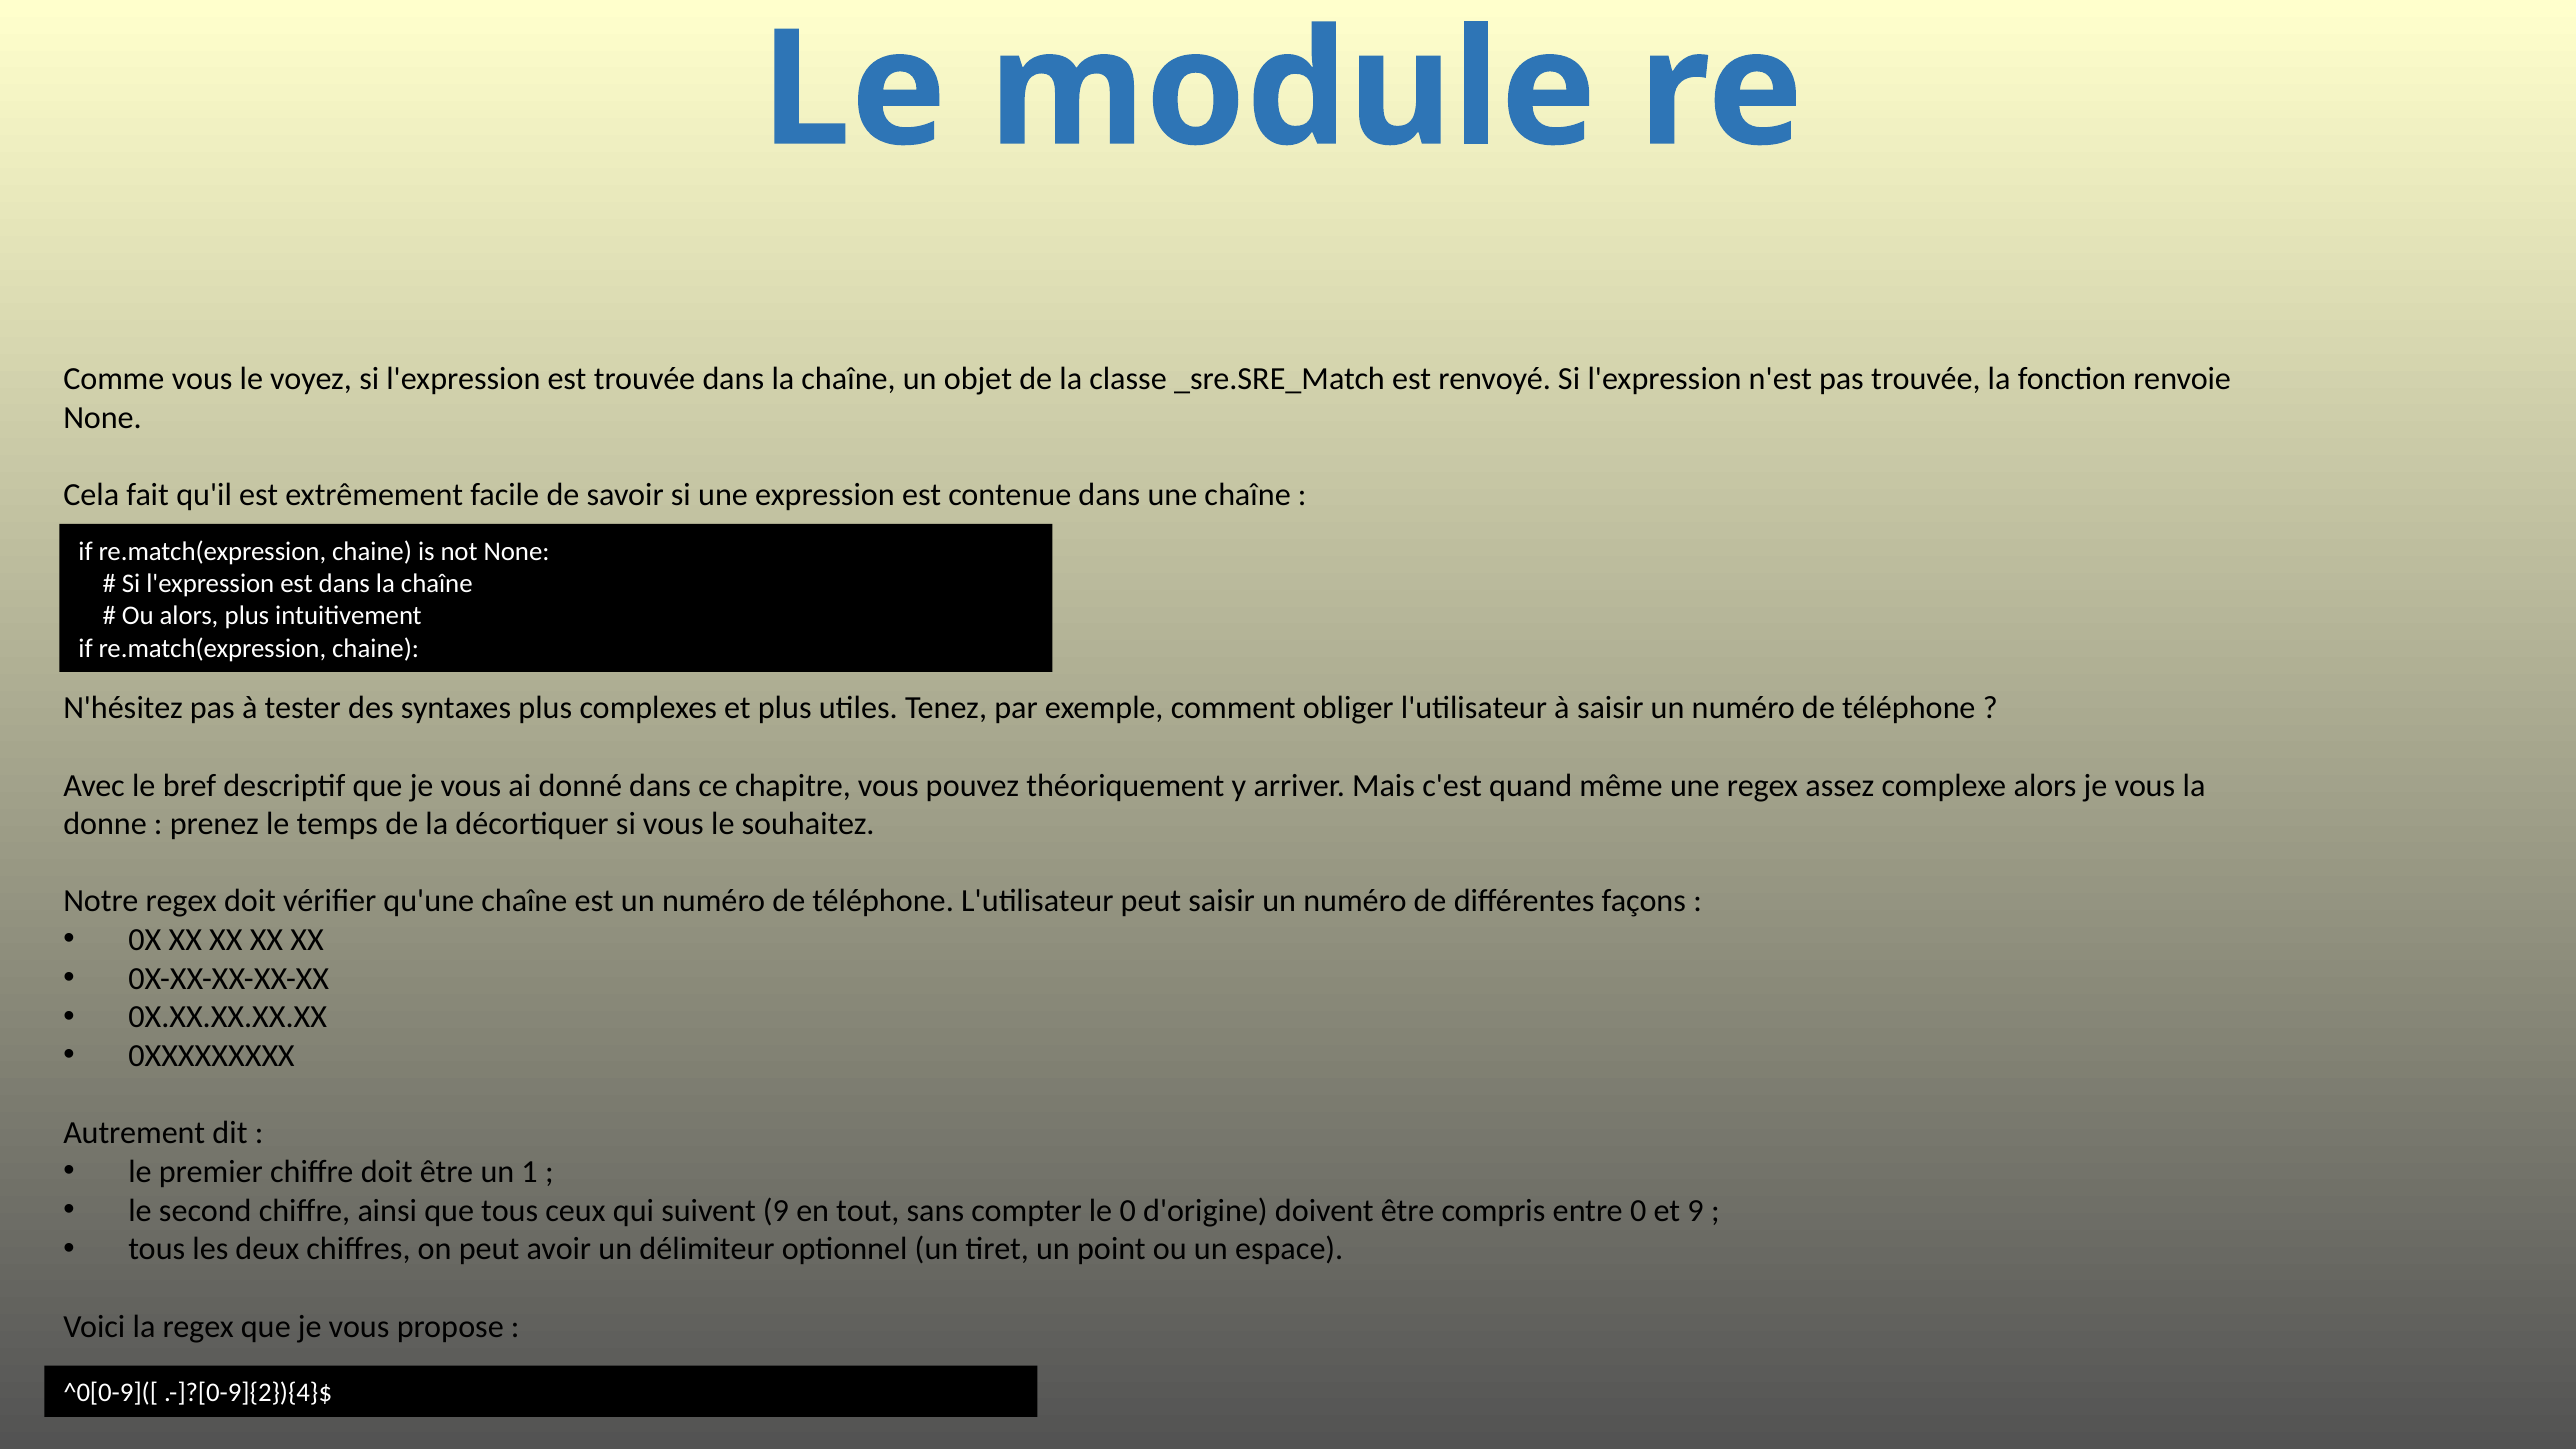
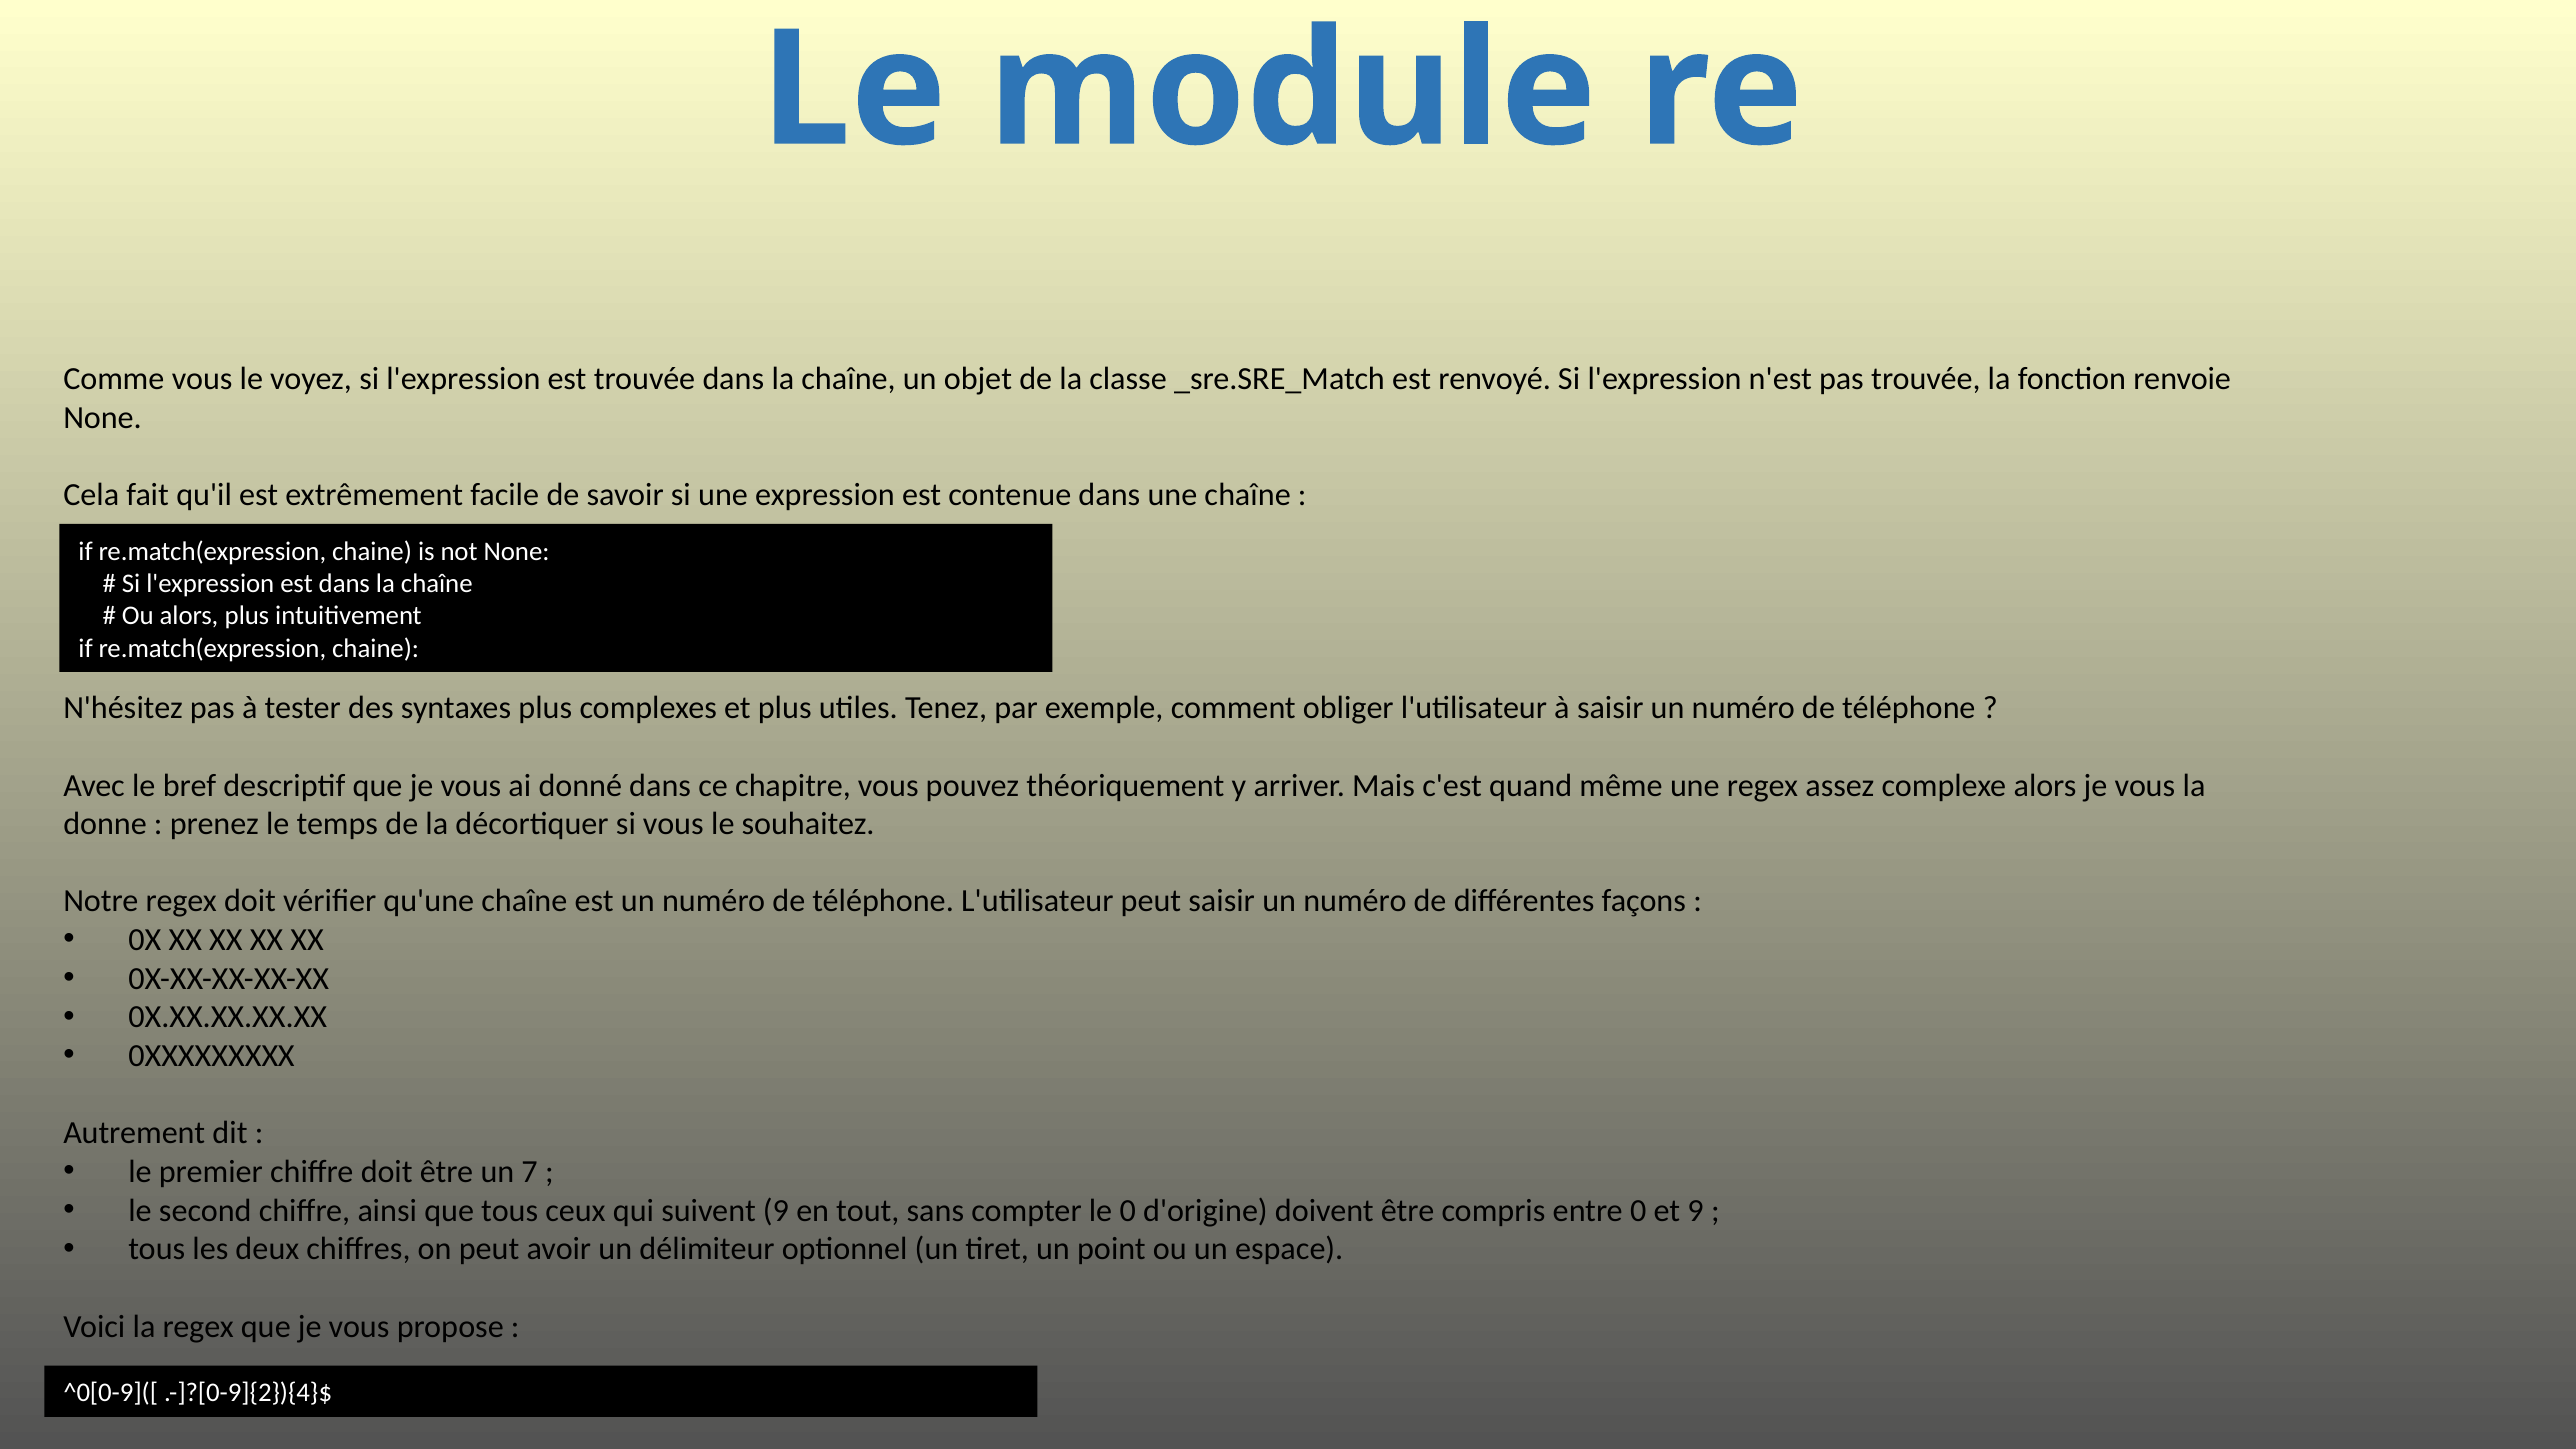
1: 1 -> 7 (529, 1172)
